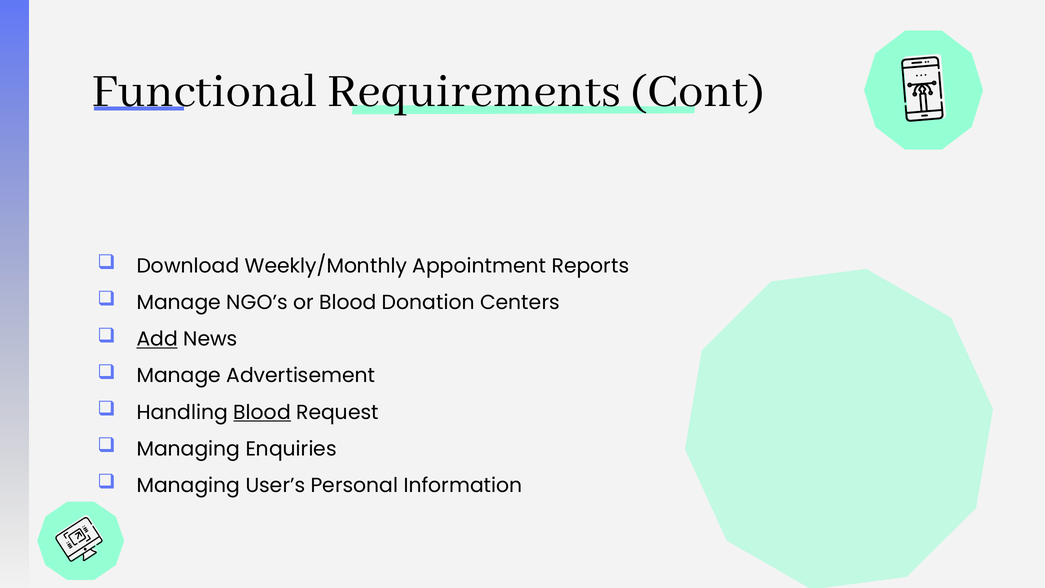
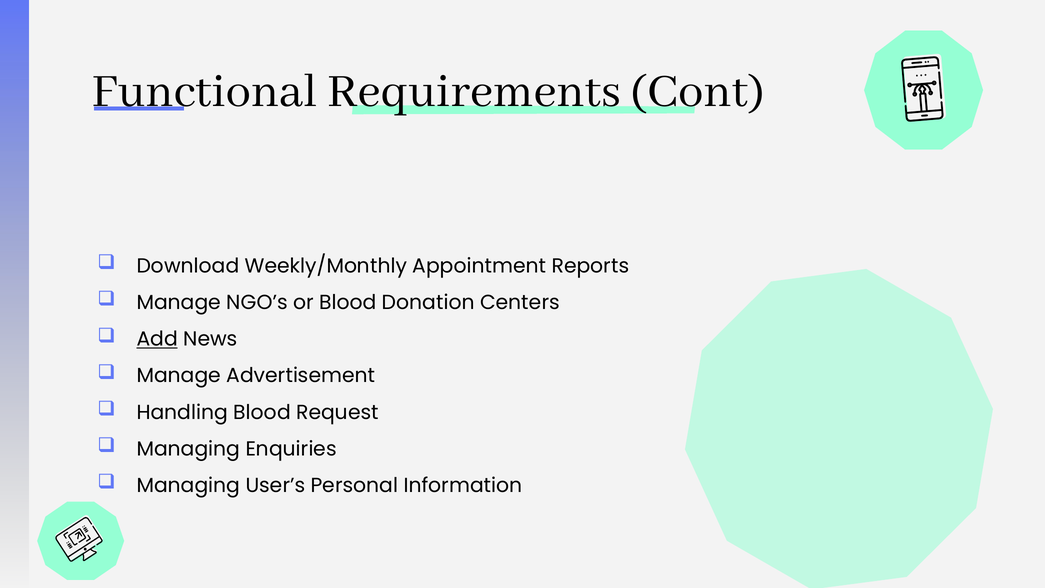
Blood underline: present -> none (262, 412)
